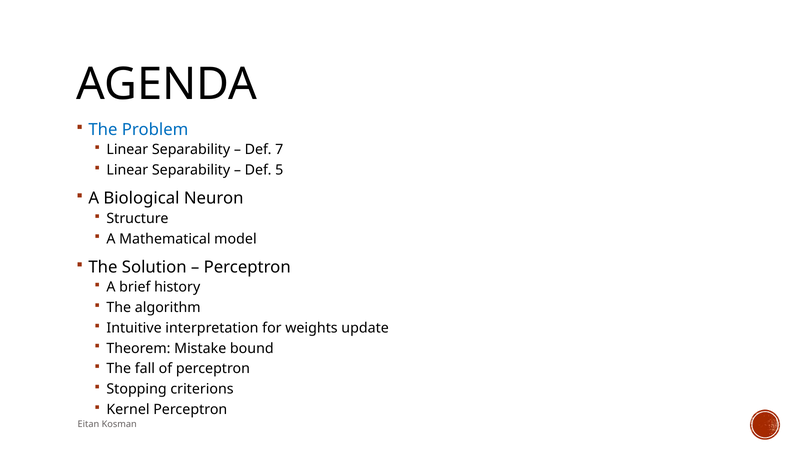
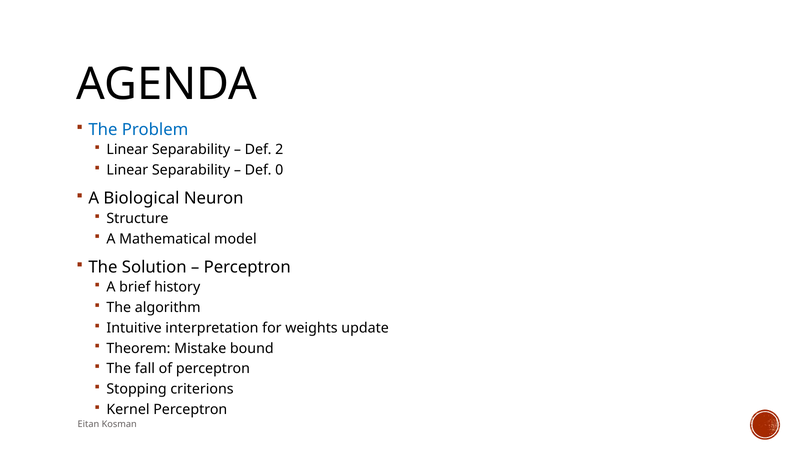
7: 7 -> 2 (279, 150)
5: 5 -> 0 (279, 170)
